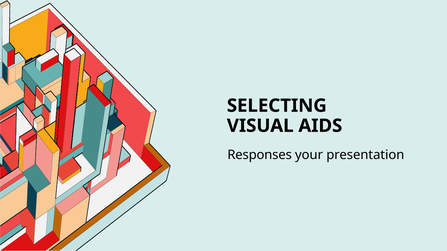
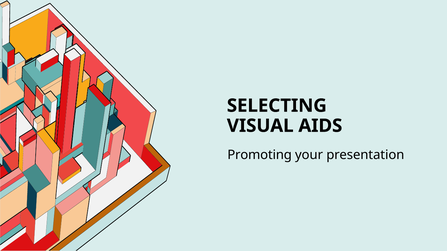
Responses: Responses -> Promoting (260, 155)
